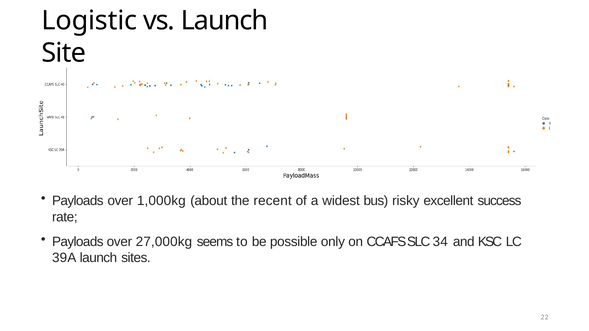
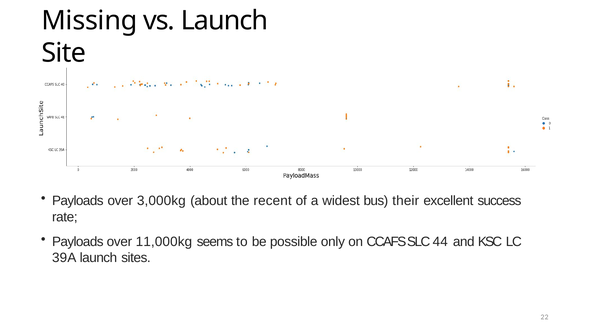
Logistic: Logistic -> Missing (89, 20)
1,000kg: 1,000kg -> 3,000kg (161, 201)
risky: risky -> their (406, 201)
27,000kg: 27,000kg -> 11,000kg (164, 242)
34: 34 -> 44 (440, 242)
